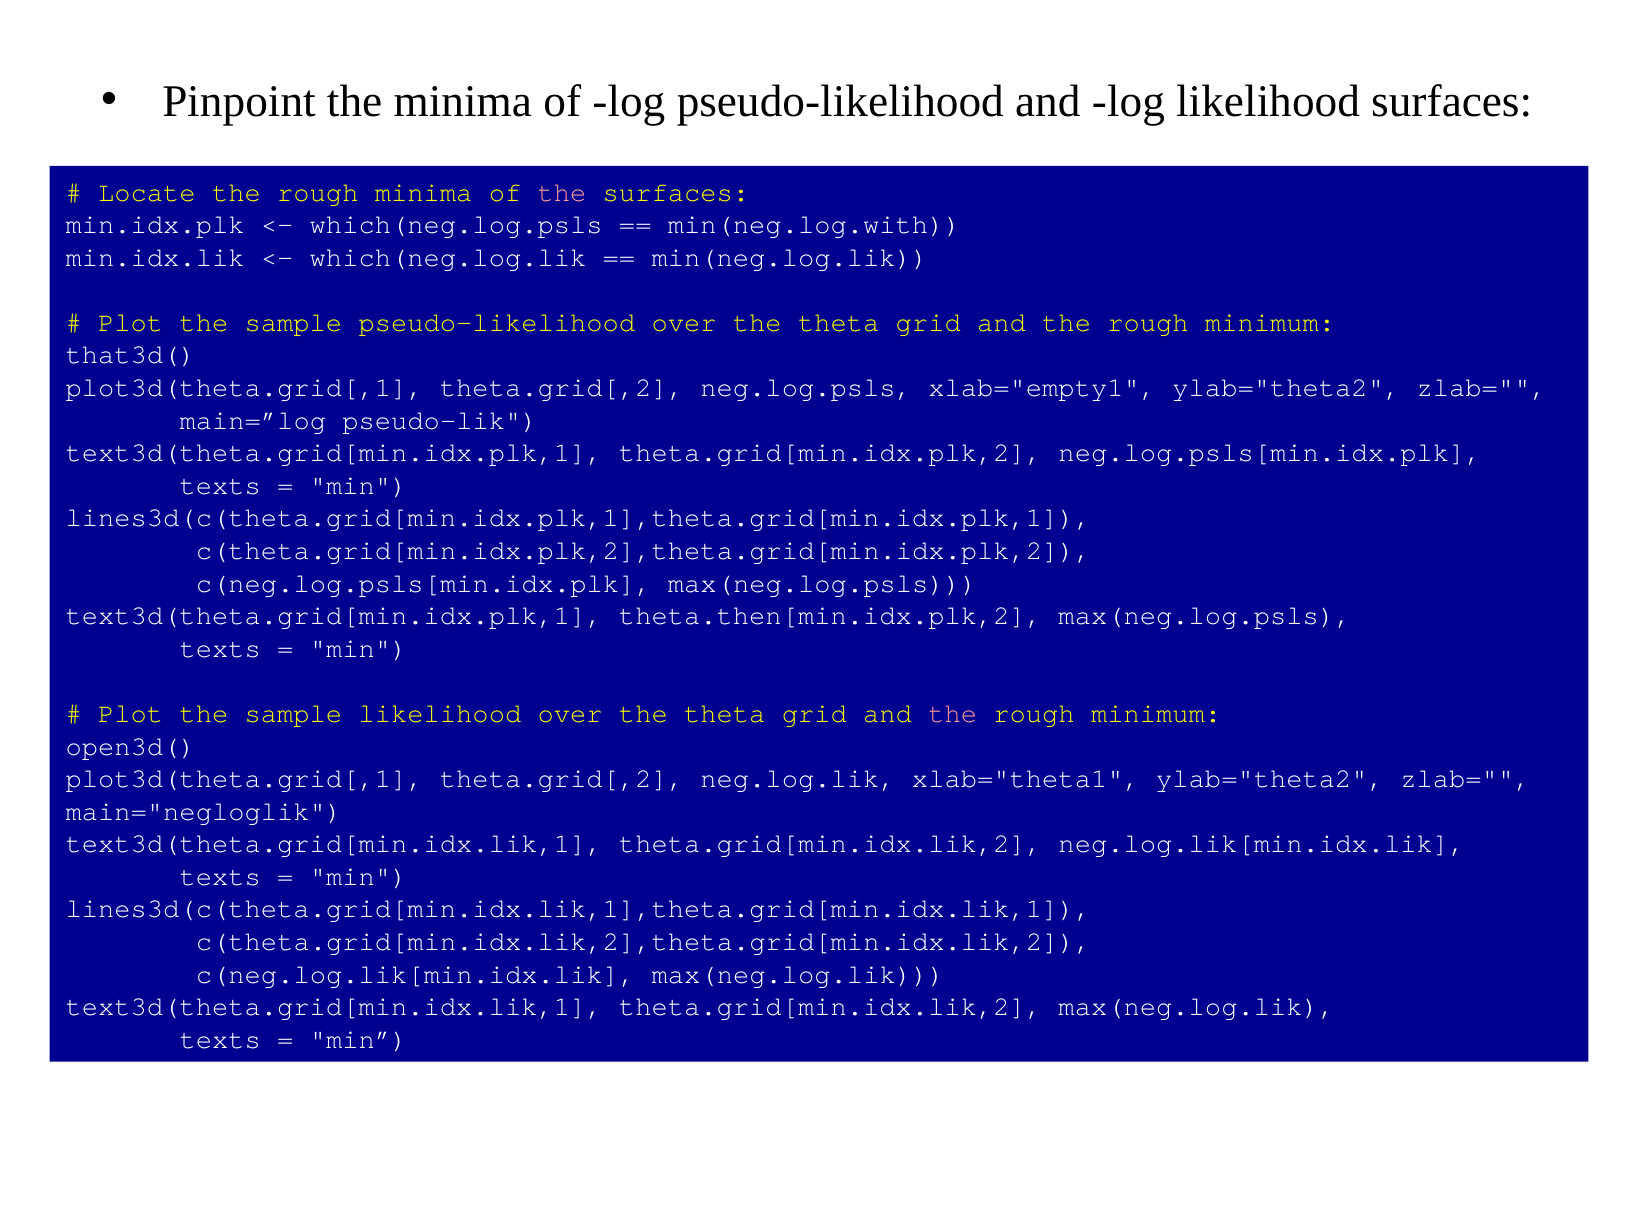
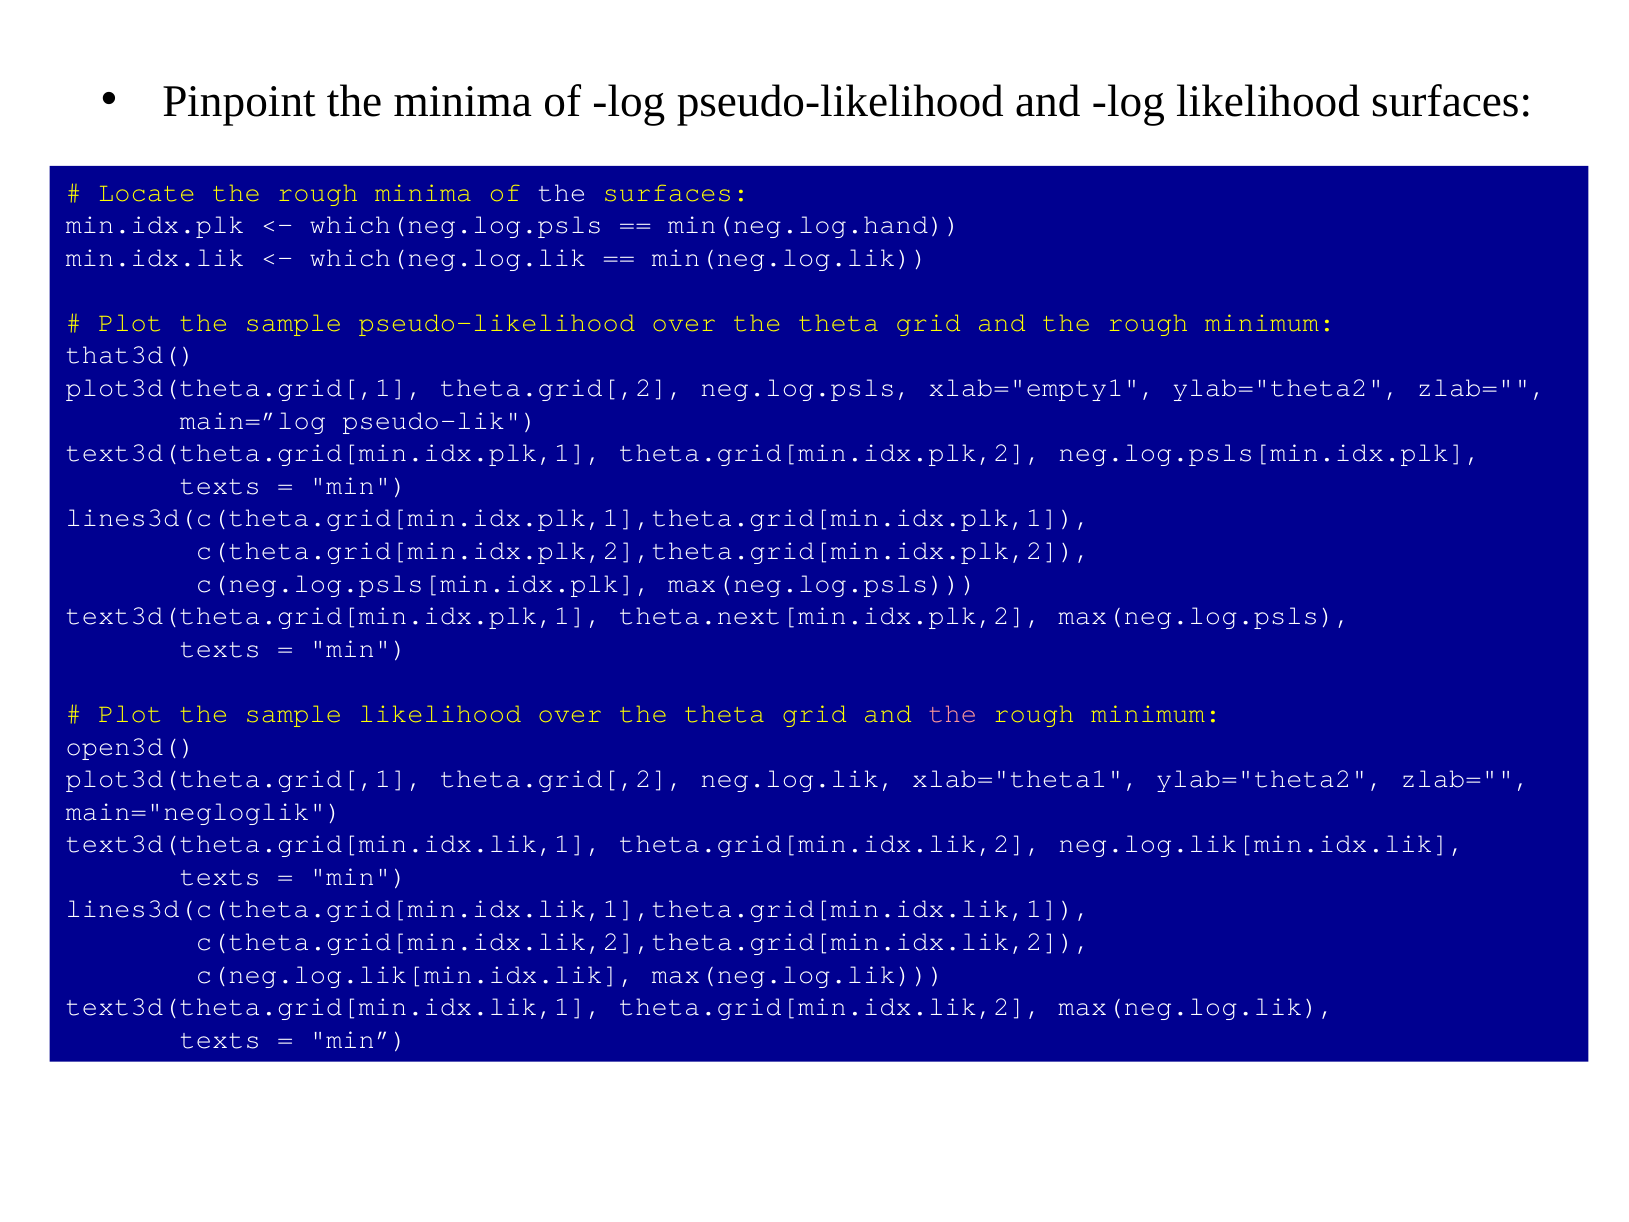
the colour: pink -> white (562, 192)
min(neg.log.with: min(neg.log.with -> min(neg.log.hand (814, 225)
theta.then[min.idx.plk,2: theta.then[min.idx.plk,2 -> theta.next[min.idx.plk,2 (831, 616)
